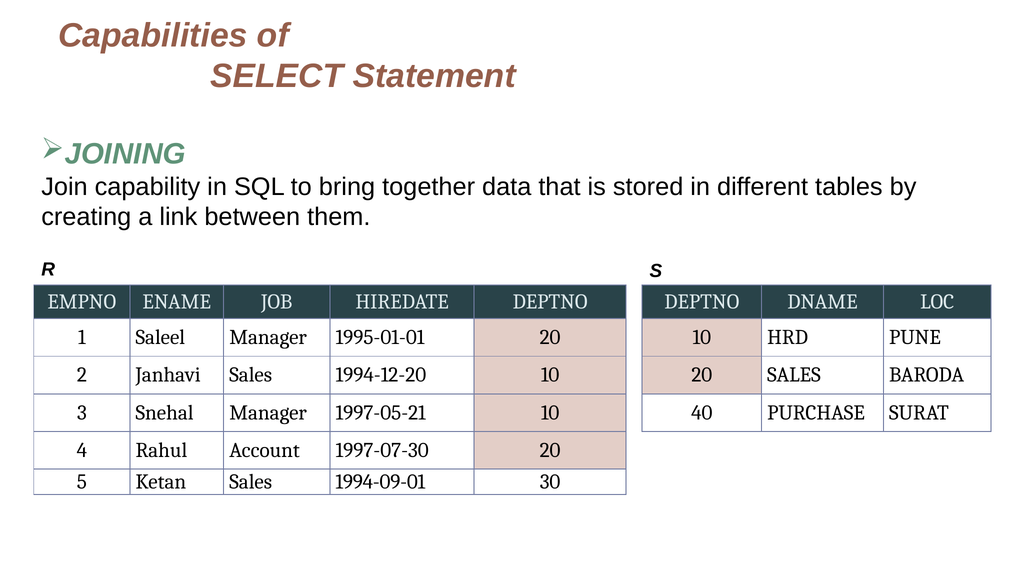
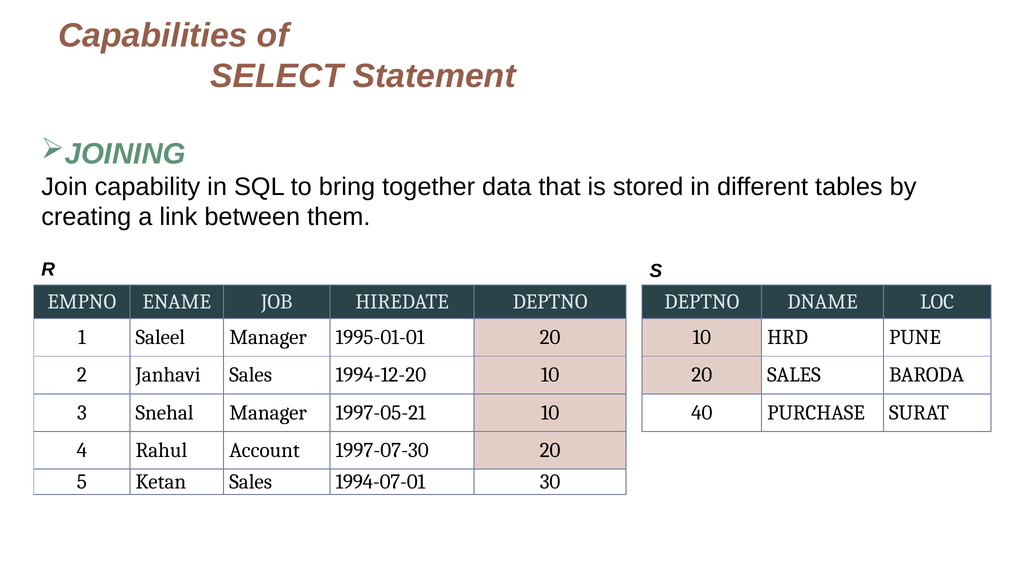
1994-09-01: 1994-09-01 -> 1994-07-01 (380, 482)
